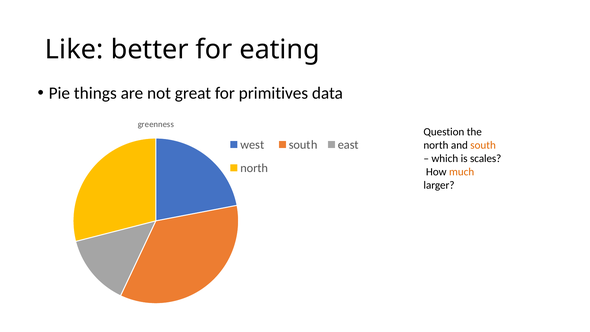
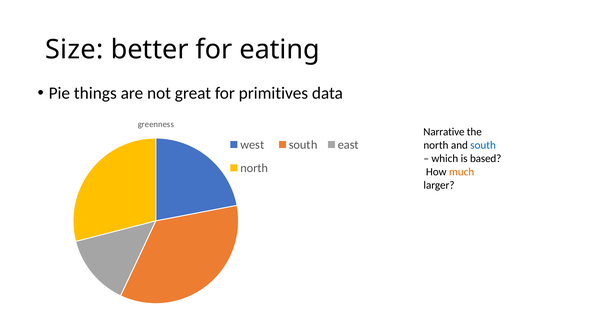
Like: Like -> Size (74, 50)
Question: Question -> Narrative (444, 132)
south colour: orange -> blue (483, 145)
scales: scales -> based (486, 158)
